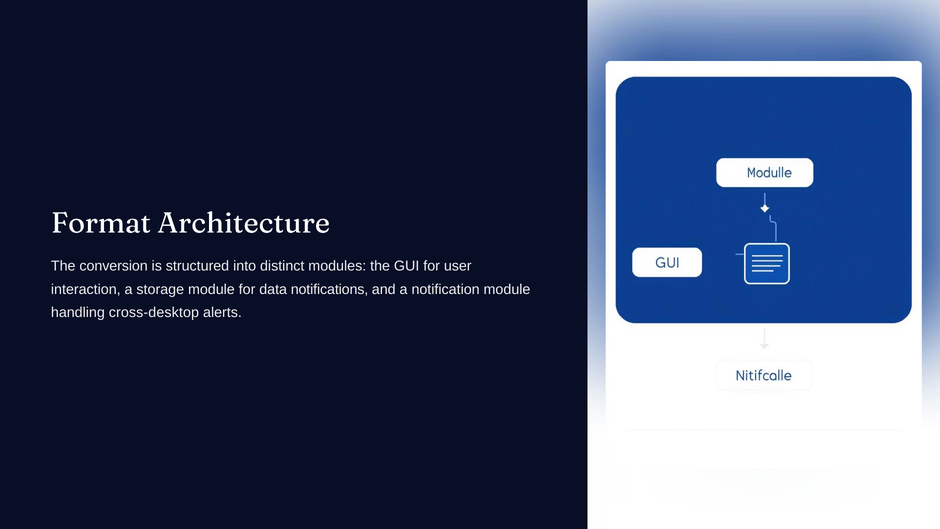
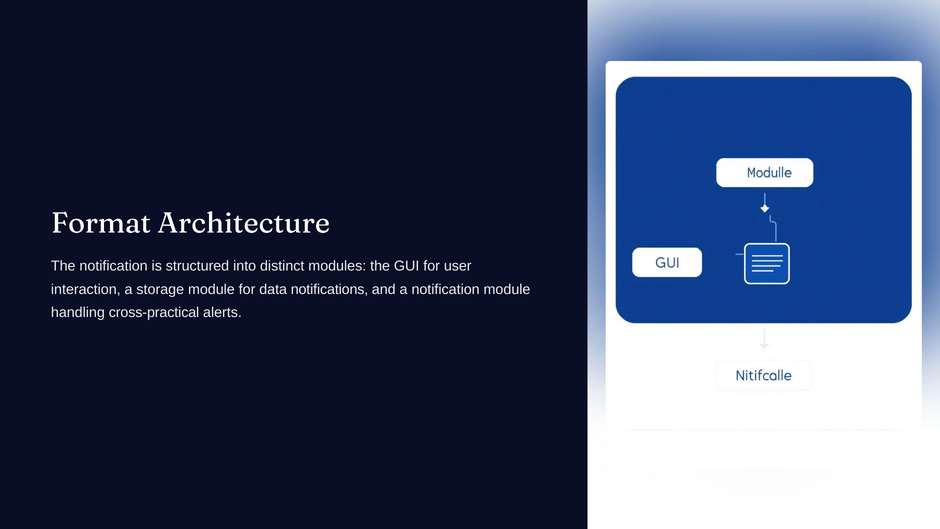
The conversion: conversion -> notification (114, 266)
cross-desktop: cross-desktop -> cross-practical (154, 313)
